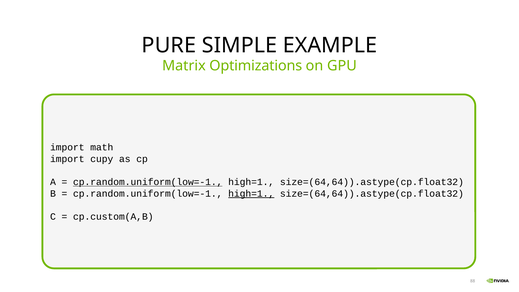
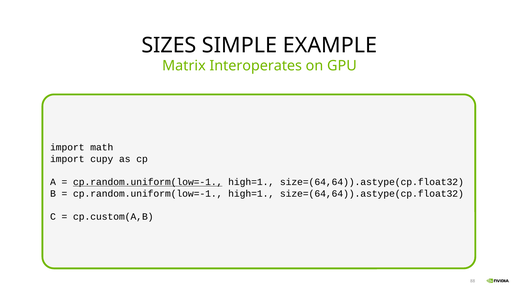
PURE: PURE -> SIZES (169, 45)
Optimizations: Optimizations -> Interoperates (256, 66)
high=1 underline: present -> none (251, 194)
